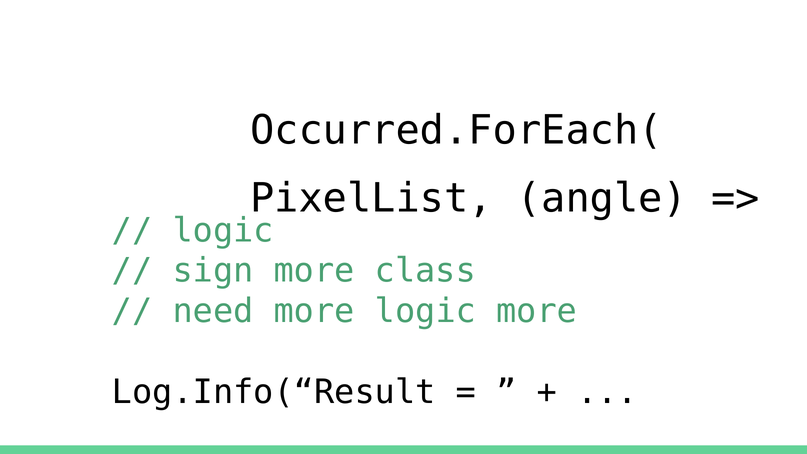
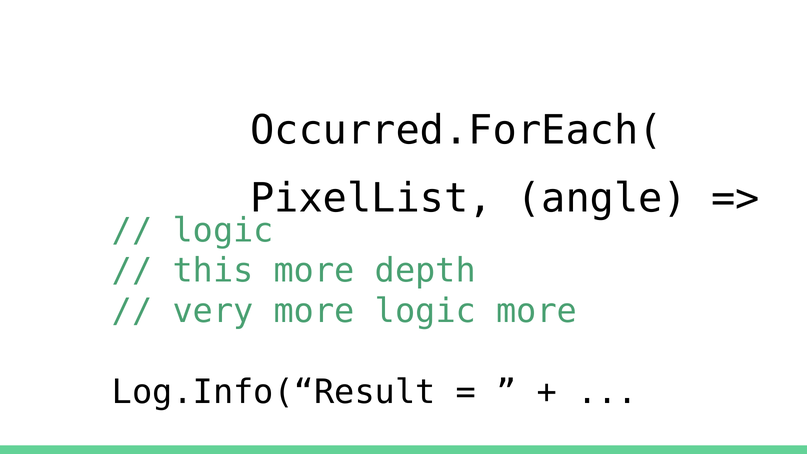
sign: sign -> this (213, 271)
class: class -> depth (425, 271)
need: need -> very (213, 311)
